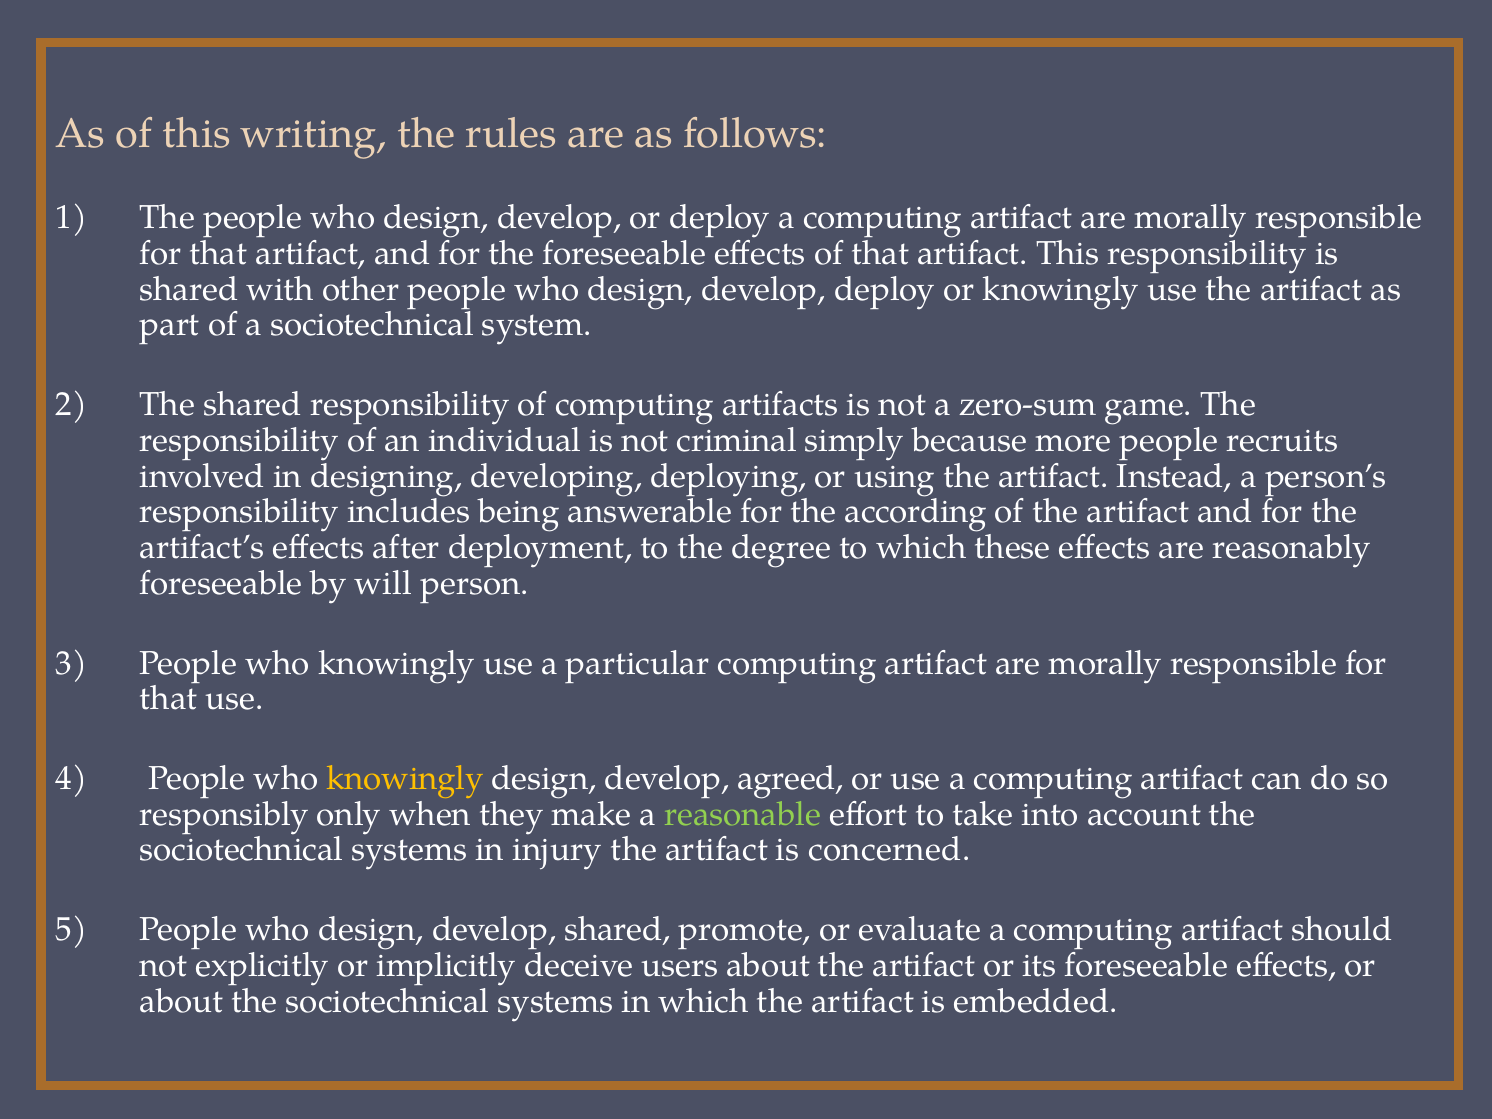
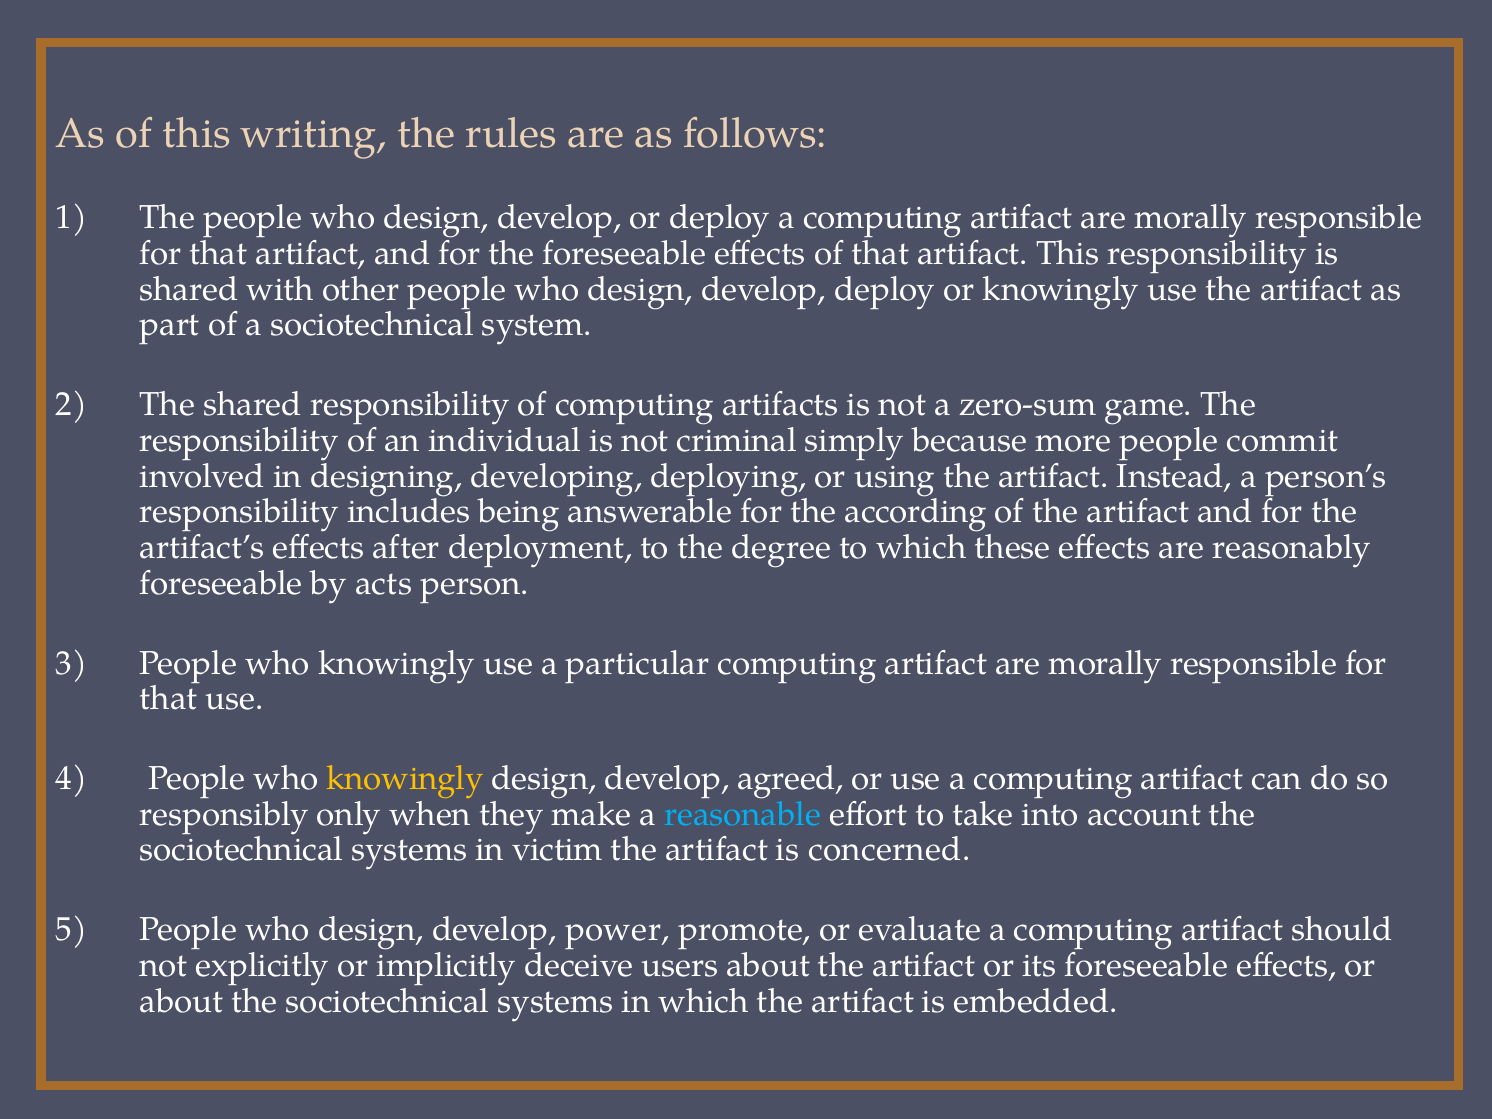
recruits: recruits -> commit (1283, 440)
will: will -> acts (384, 583)
reasonable colour: light green -> light blue (743, 814)
injury: injury -> victim (558, 850)
develop shared: shared -> power (617, 930)
